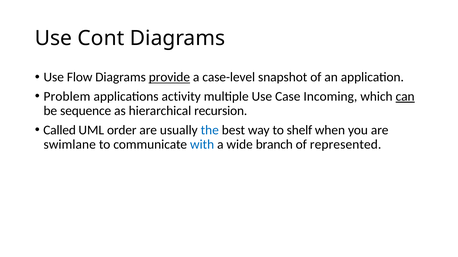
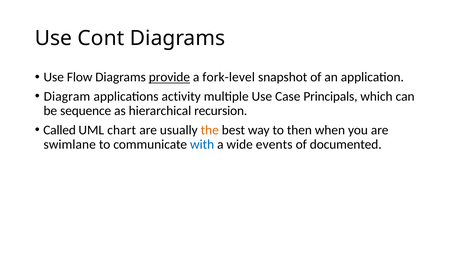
case-level: case-level -> fork-level (229, 77)
Problem: Problem -> Diagram (67, 97)
Incoming: Incoming -> Principals (330, 97)
can underline: present -> none (405, 97)
order: order -> chart (122, 130)
the colour: blue -> orange (210, 130)
shelf: shelf -> then (299, 130)
branch: branch -> events (274, 145)
represented: represented -> documented (346, 145)
